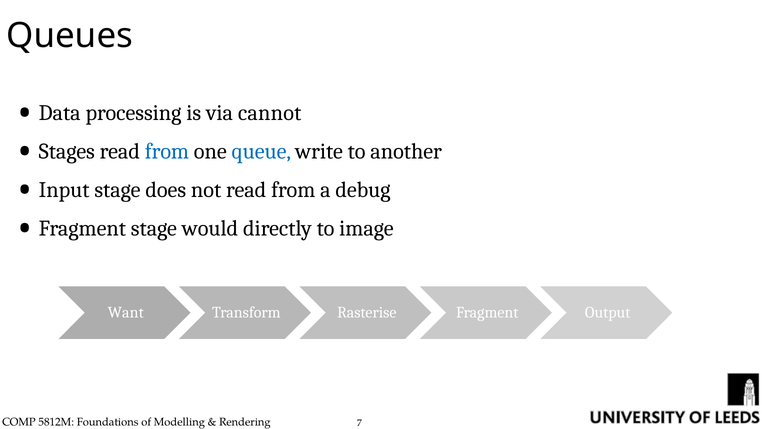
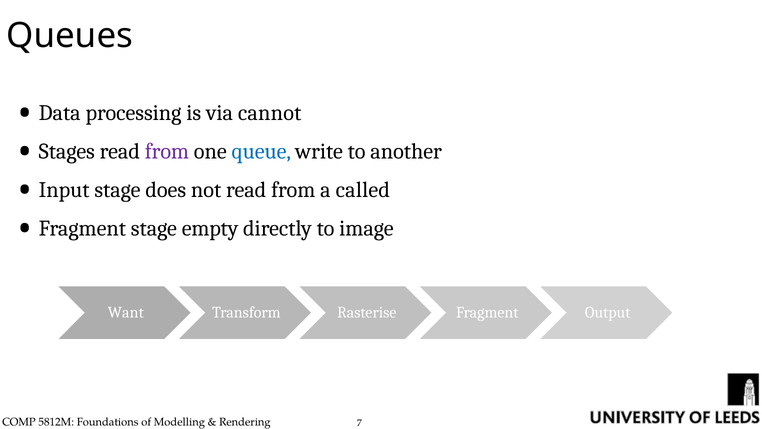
from colour: blue -> purple (167, 151)
debug: debug -> called (363, 190)
would: would -> empty (210, 228)
